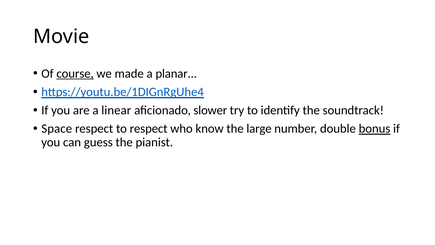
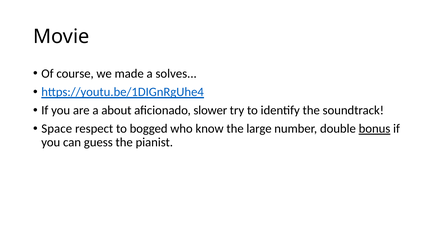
course underline: present -> none (75, 74)
planar: planar -> solves (176, 74)
linear: linear -> about (116, 110)
to respect: respect -> bogged (149, 129)
